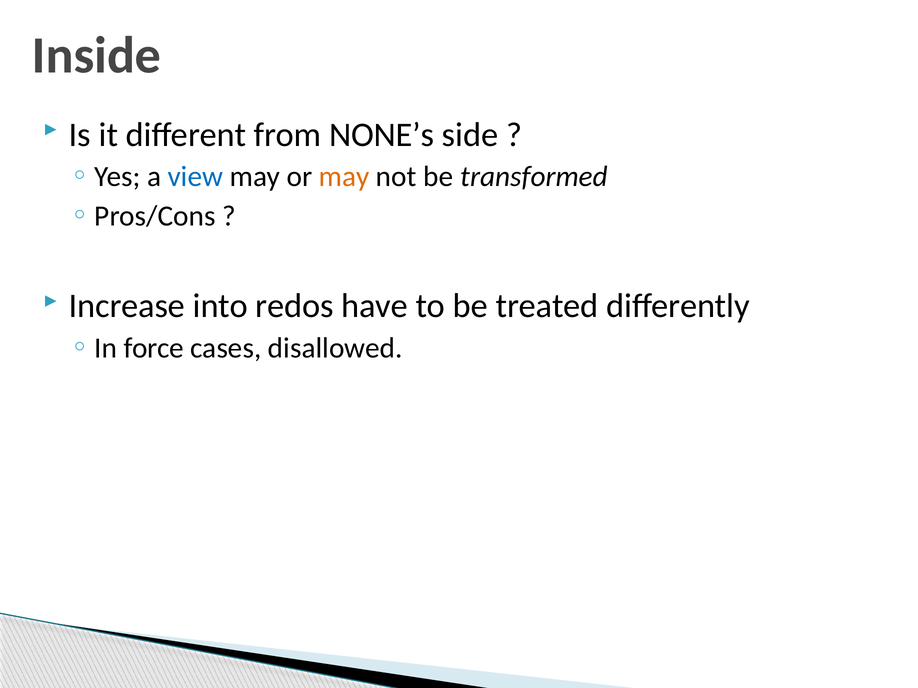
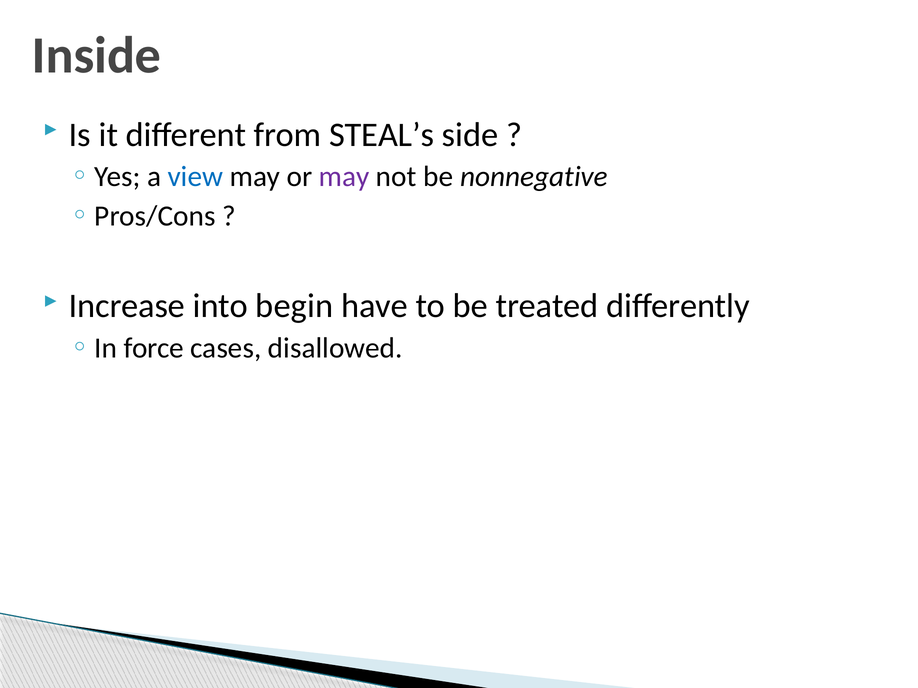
NONE’s: NONE’s -> STEAL’s (382, 135)
may colour: orange -> purple (344, 177)
transformed: transformed -> nonnegative (534, 177)
redos: redos -> begin (294, 306)
